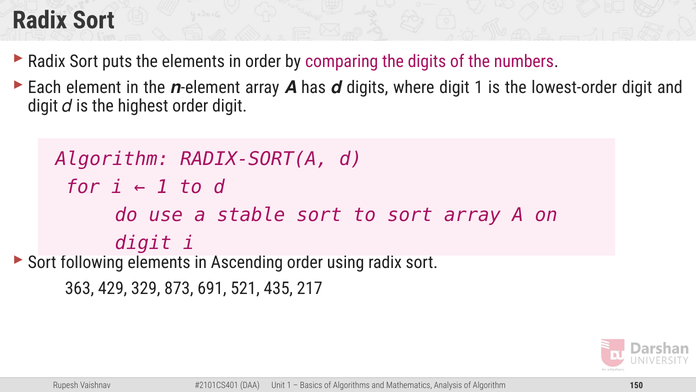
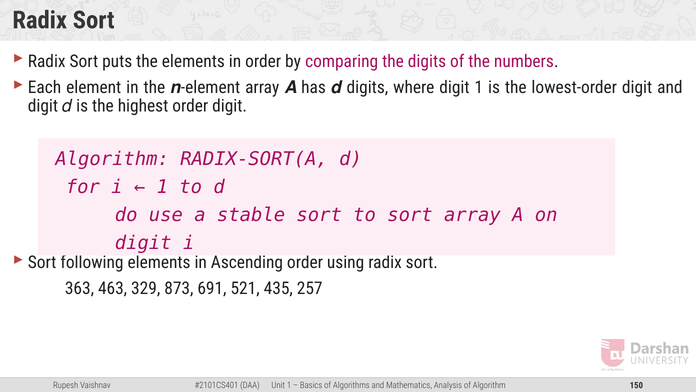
429: 429 -> 463 (113, 288)
217: 217 -> 257 (310, 288)
